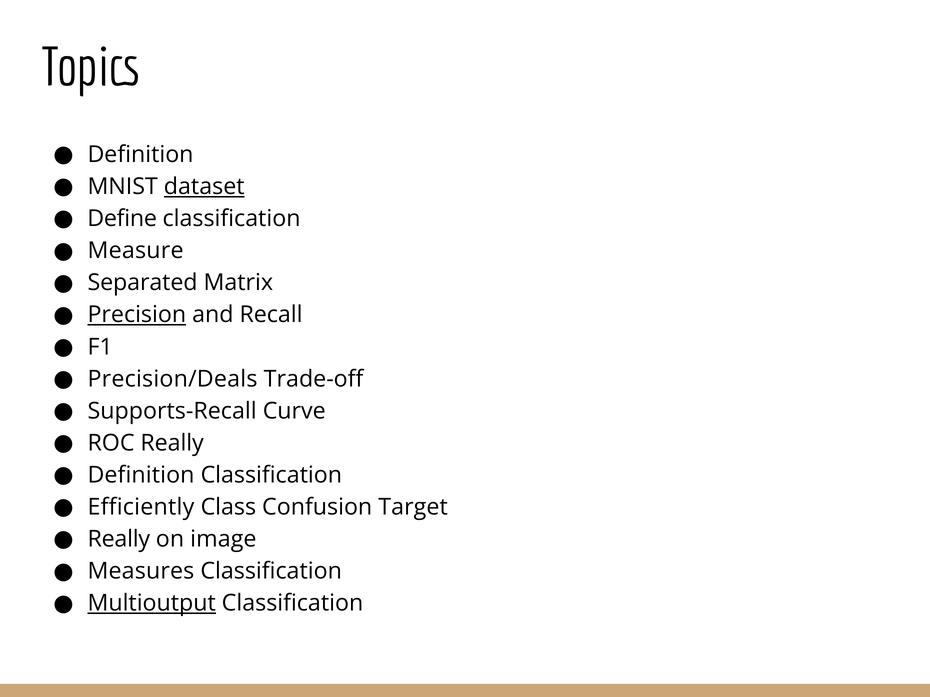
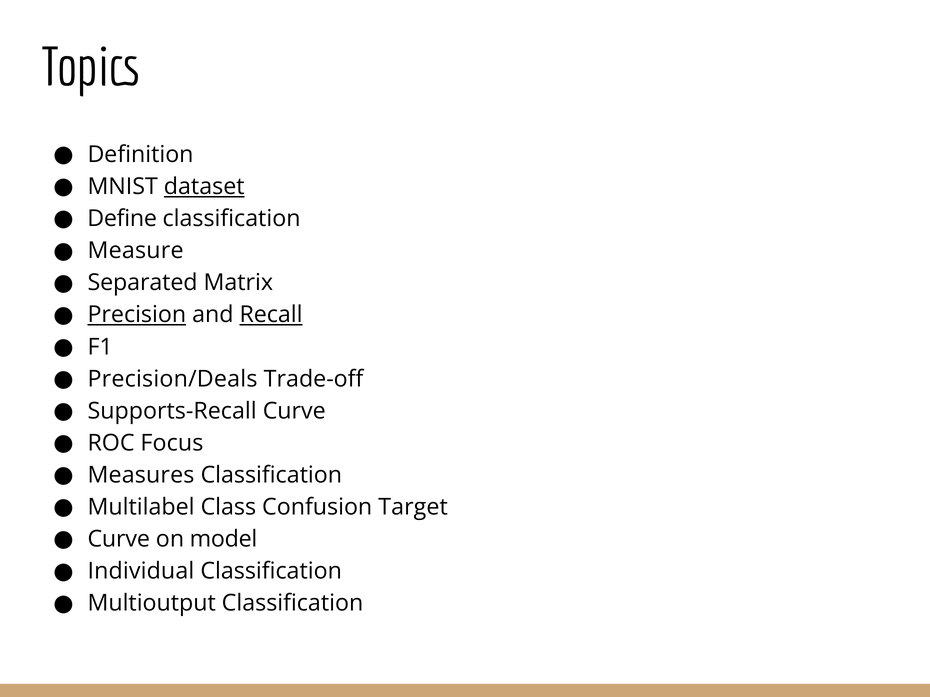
Recall underline: none -> present (271, 315)
ROC Really: Really -> Focus (172, 443)
Definition: Definition -> Measures (141, 475)
Efficiently: Efficiently -> Multilabel (141, 507)
Really: Really -> Curve (119, 540)
image: image -> model (224, 540)
Measures: Measures -> Individual (141, 572)
Multioutput underline: present -> none (152, 604)
